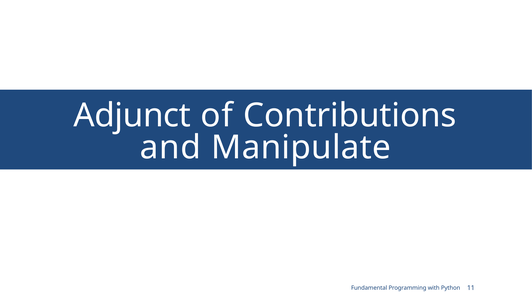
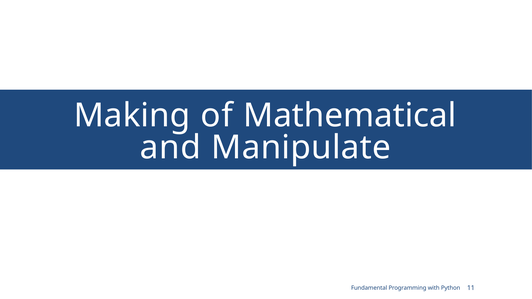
Adjunct: Adjunct -> Making (132, 116)
Contributions: Contributions -> Mathematical (350, 116)
